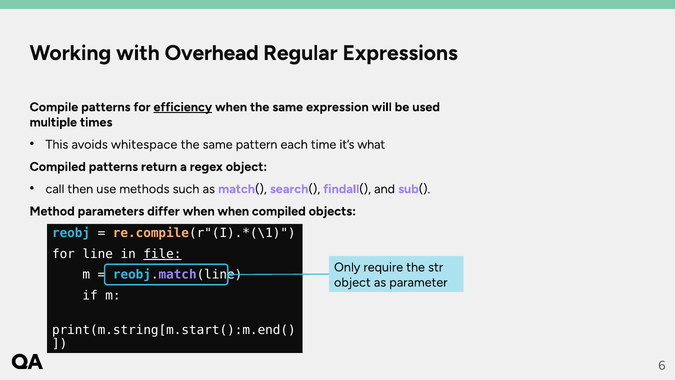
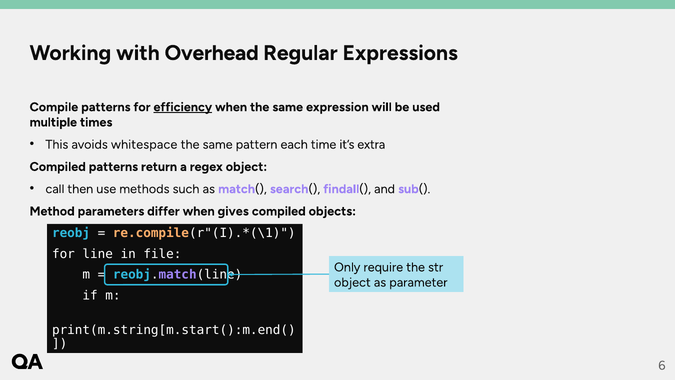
what: what -> extra (371, 144)
when when: when -> gives (233, 211)
file underline: present -> none (162, 254)
